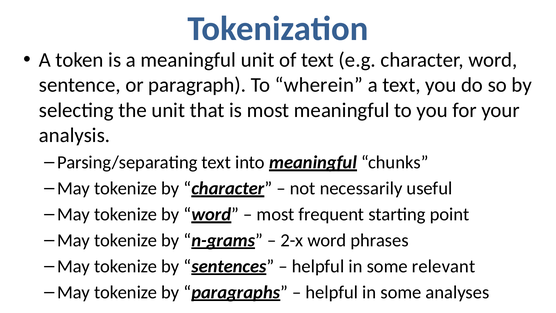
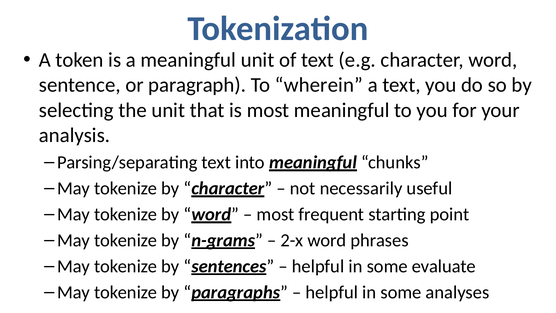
relevant: relevant -> evaluate (444, 266)
